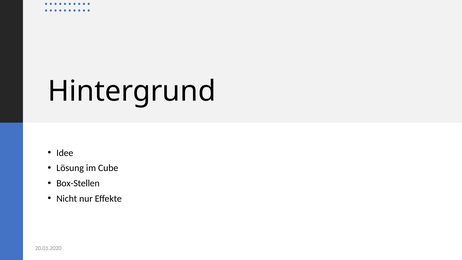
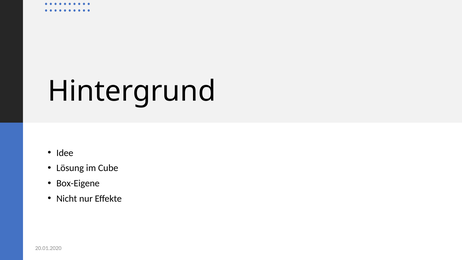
Box-Stellen: Box-Stellen -> Box-Eigene (78, 183)
